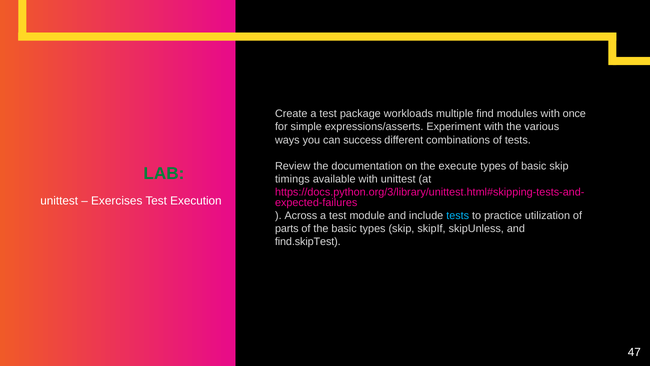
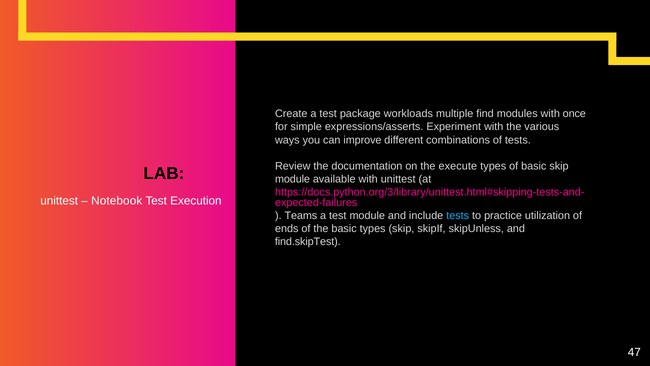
success: success -> improve (362, 140)
LAB colour: green -> black (164, 173)
timings: timings -> module (293, 179)
Exercises: Exercises -> Notebook (117, 200)
Across: Across -> Teams (301, 216)
parts: parts -> ends (287, 229)
